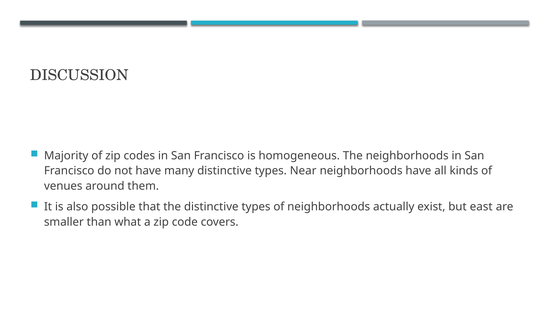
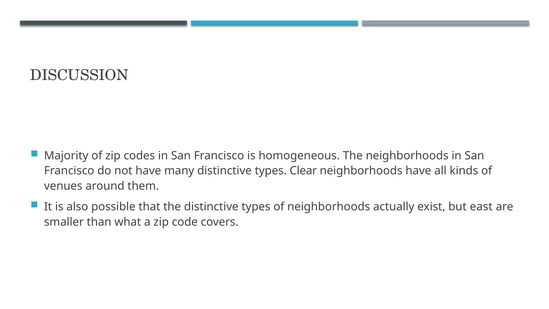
Near: Near -> Clear (303, 171)
